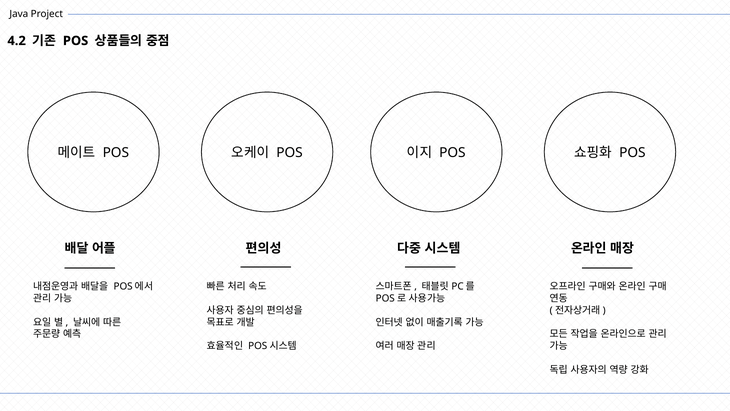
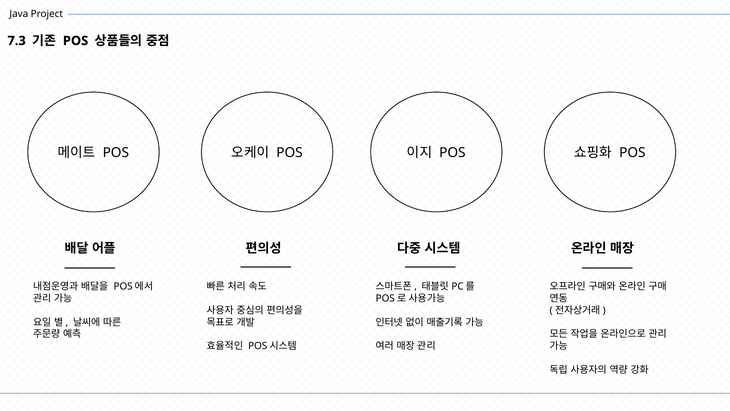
4.2: 4.2 -> 7.3 (17, 41)
